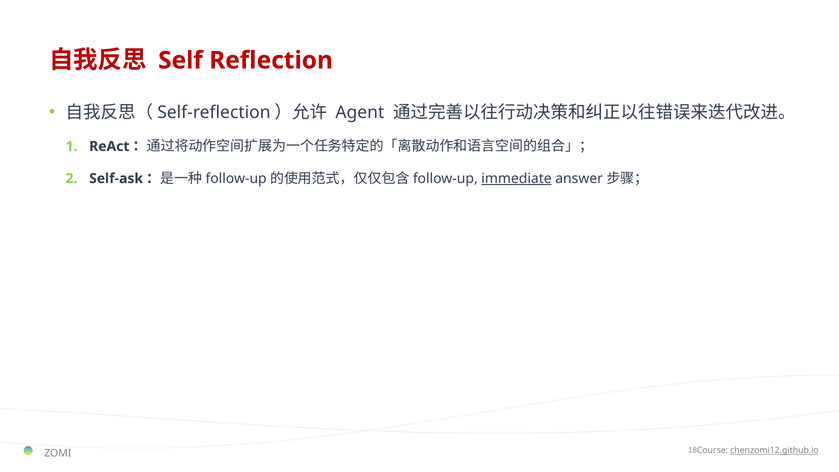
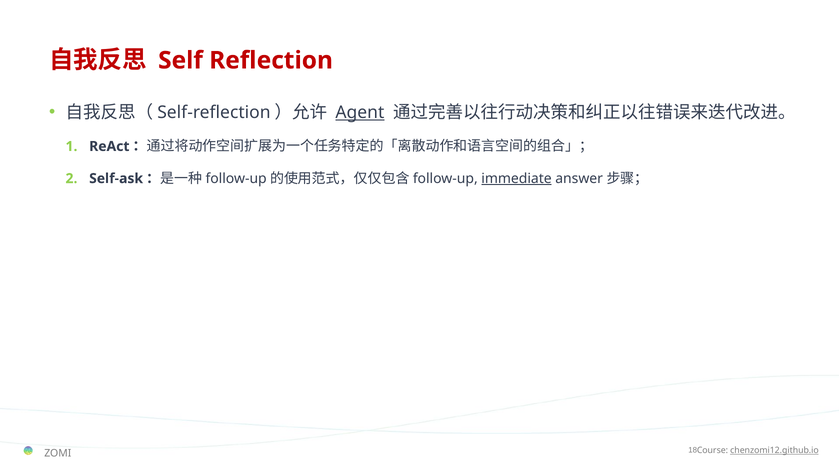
Agent underline: none -> present (360, 112)
